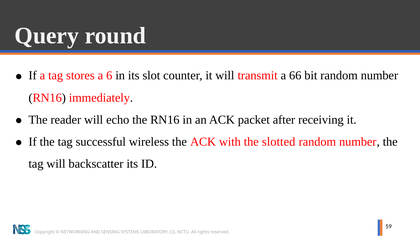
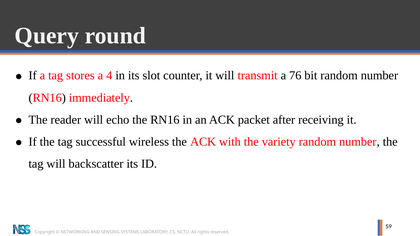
6: 6 -> 4 (109, 76)
66: 66 -> 76 (295, 76)
slotted: slotted -> variety (279, 142)
